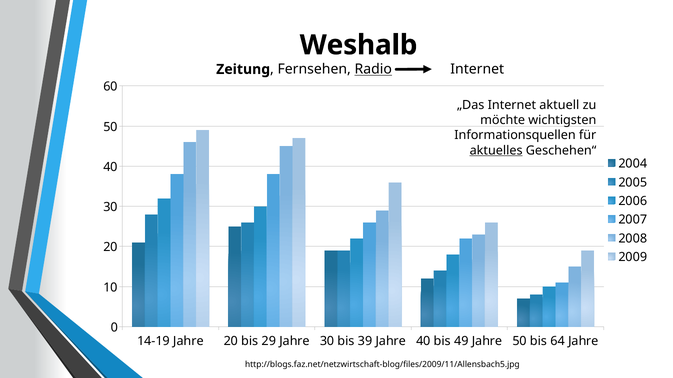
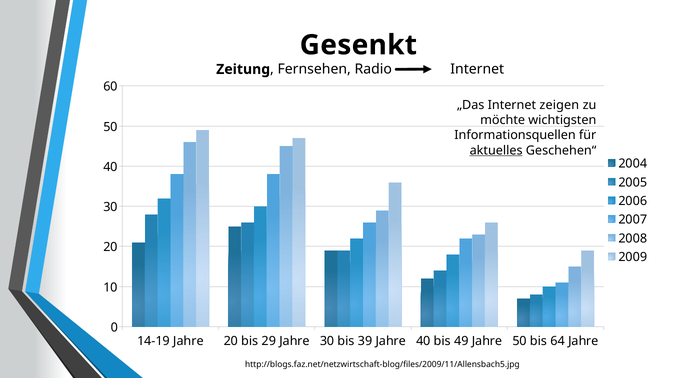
Weshalb: Weshalb -> Gesenkt (358, 45)
Radio underline: present -> none (373, 69)
aktuell: aktuell -> zeigen (559, 105)
